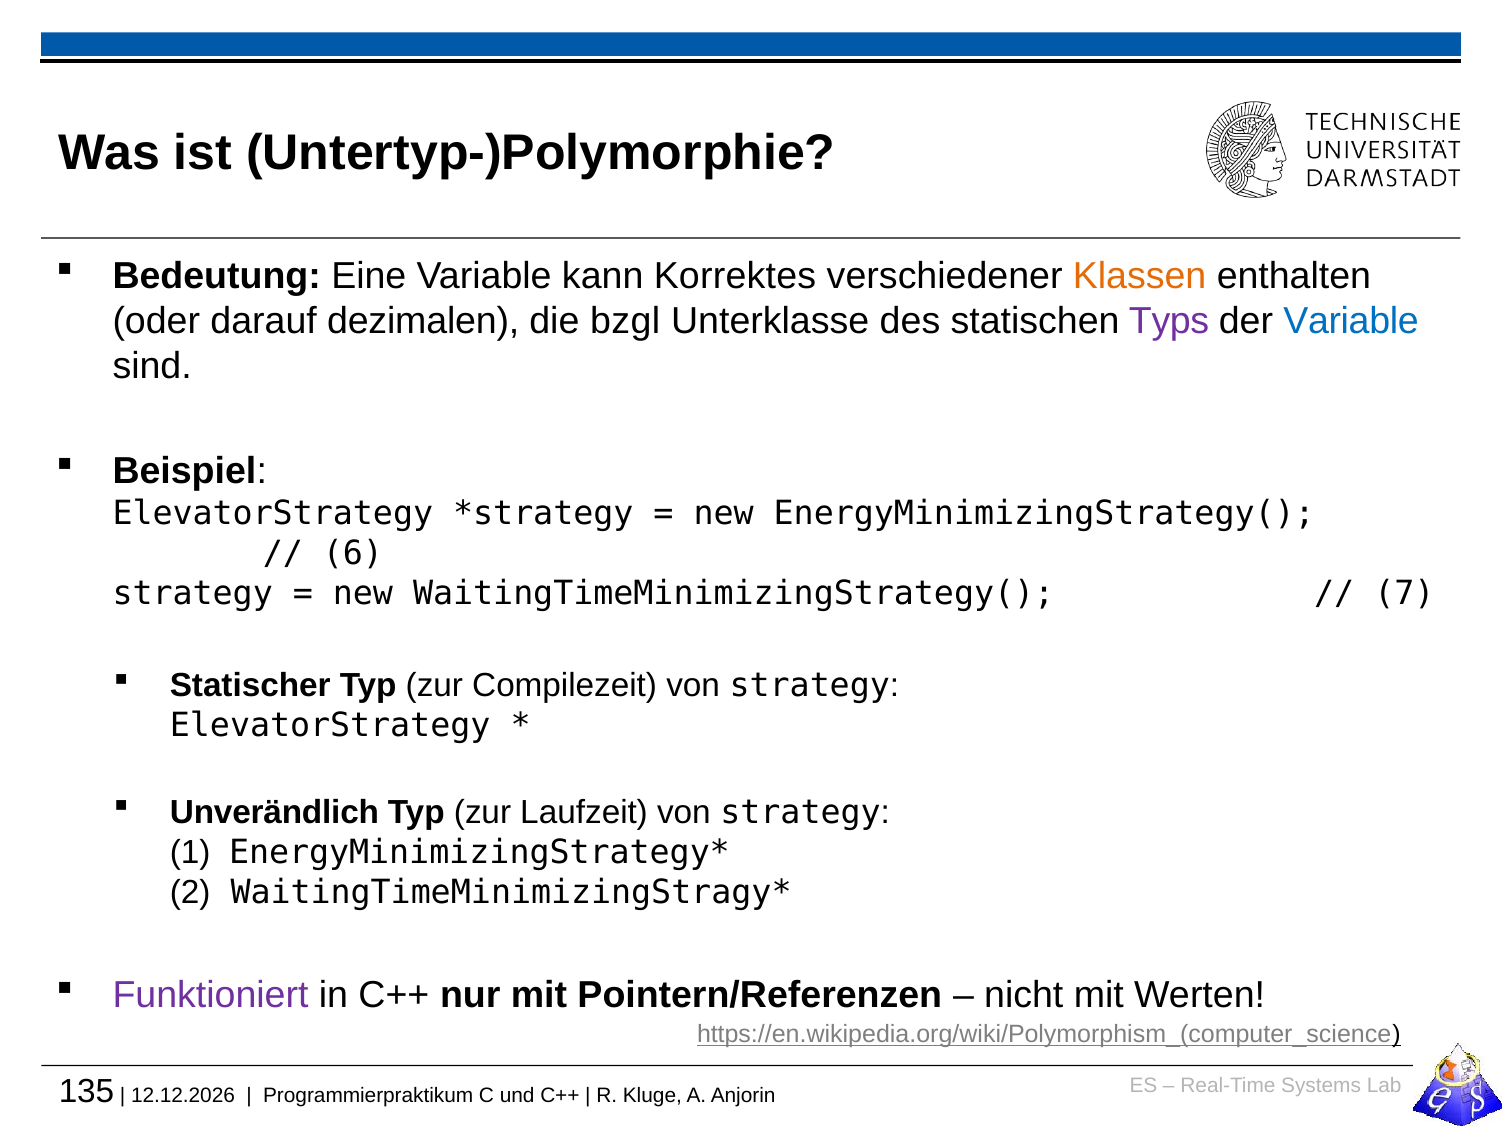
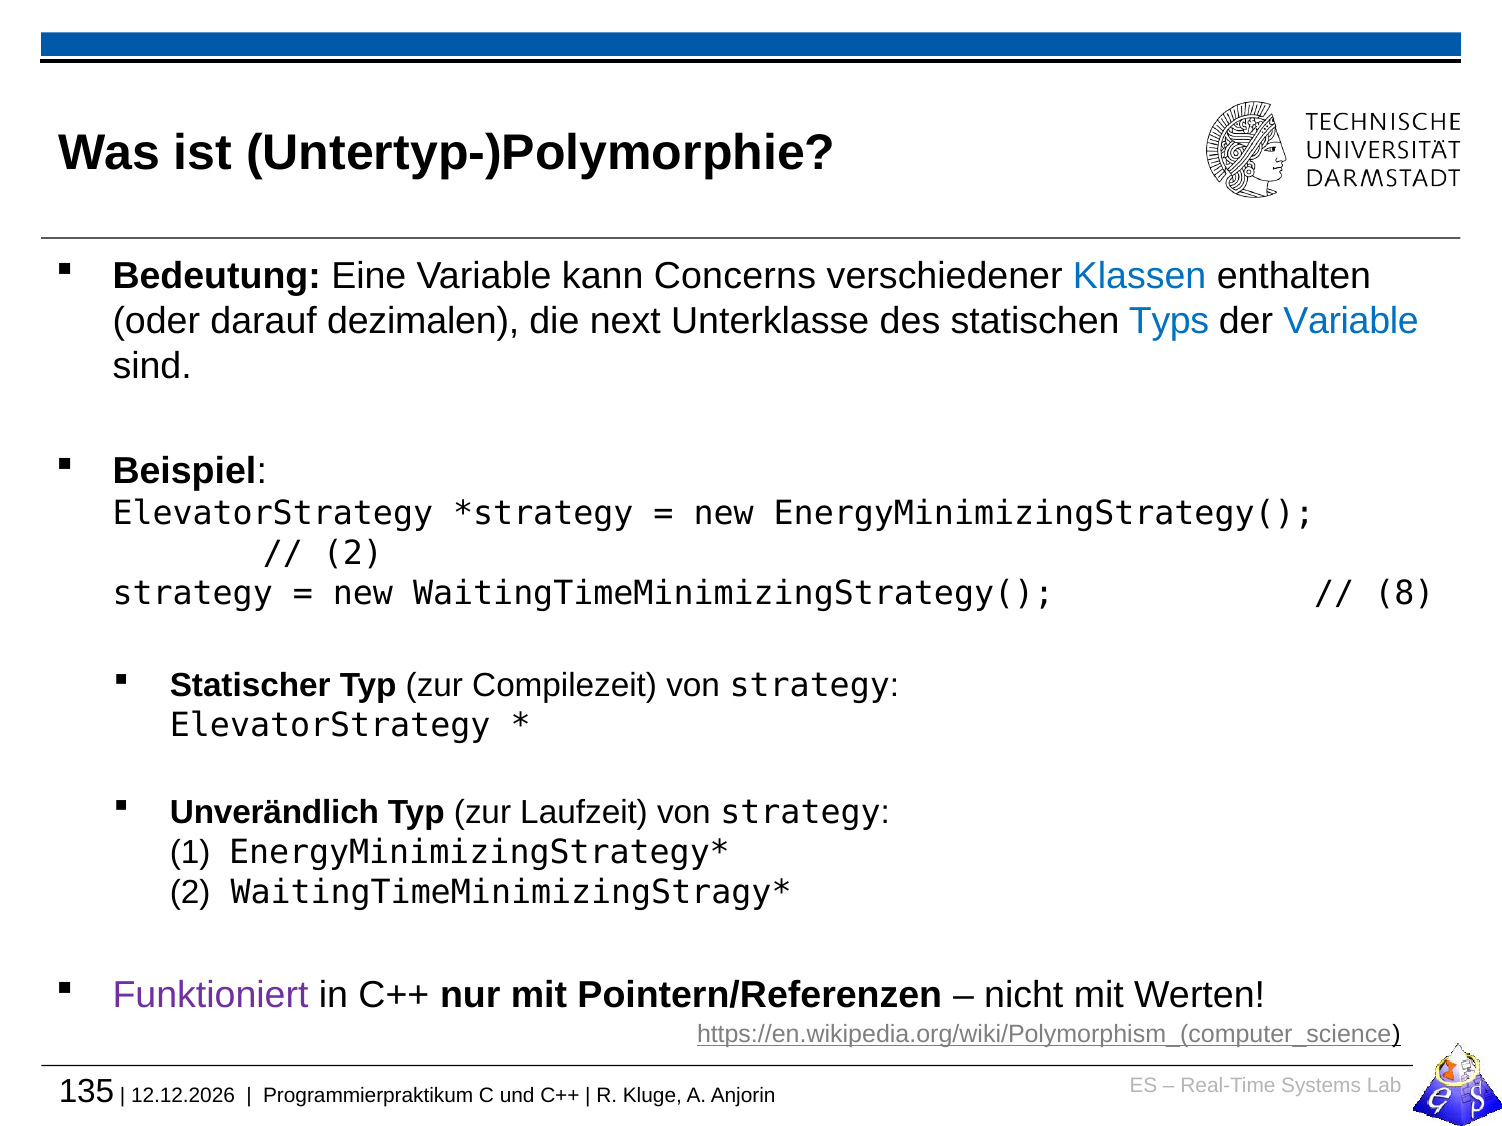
Korrektes: Korrektes -> Concerns (735, 276)
Klassen colour: orange -> blue (1140, 276)
bzgl: bzgl -> next (625, 322)
Typs colour: purple -> blue (1169, 322)
6: 6 -> 2 (353, 554)
7: 7 -> 8 (1404, 594)
